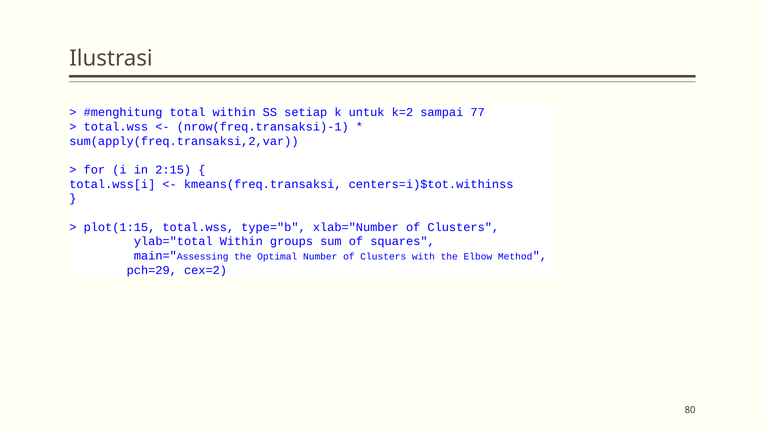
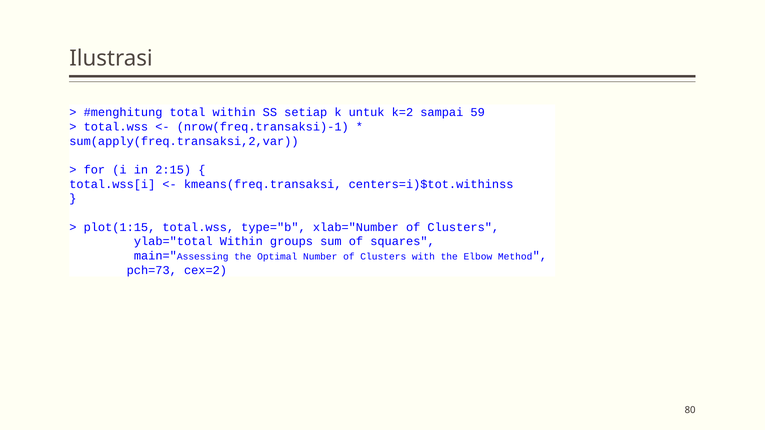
77: 77 -> 59 (478, 113)
pch=29: pch=29 -> pch=73 (152, 270)
